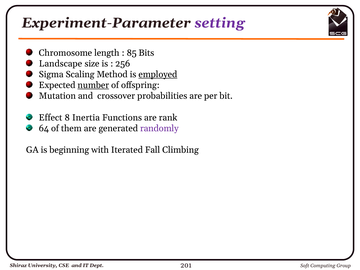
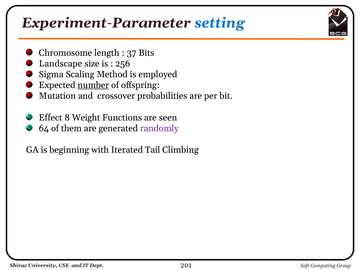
setting colour: purple -> blue (220, 23)
85: 85 -> 37 (131, 53)
employed underline: present -> none (158, 74)
Inertia: Inertia -> Weight (86, 118)
rank: rank -> seen (168, 118)
Fall: Fall -> Tail (153, 150)
